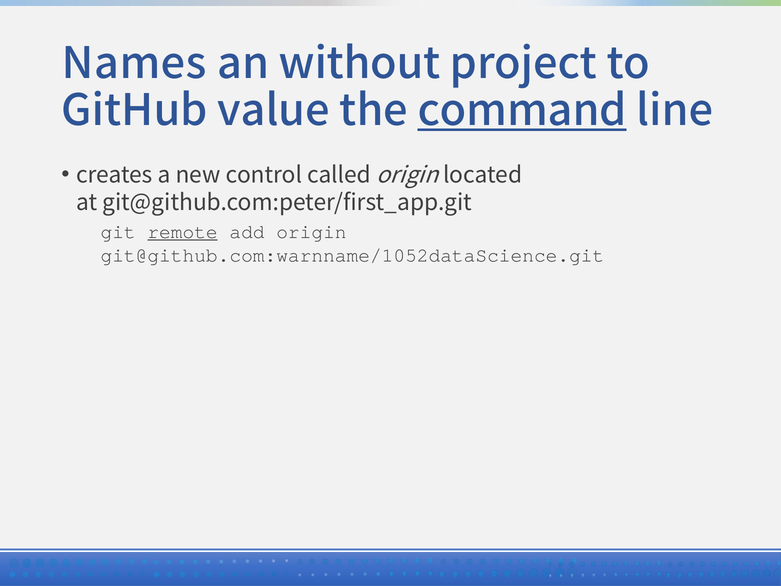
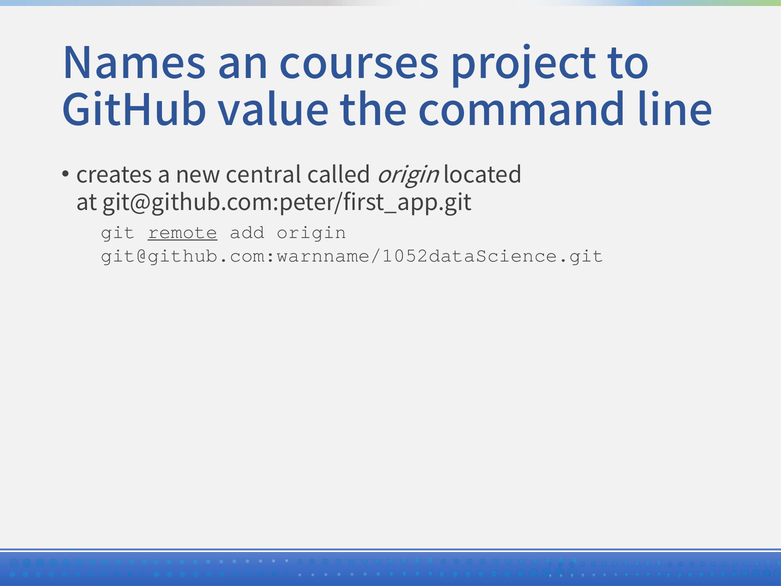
without: without -> courses (359, 64)
command underline: present -> none (522, 111)
control: control -> central (264, 175)
